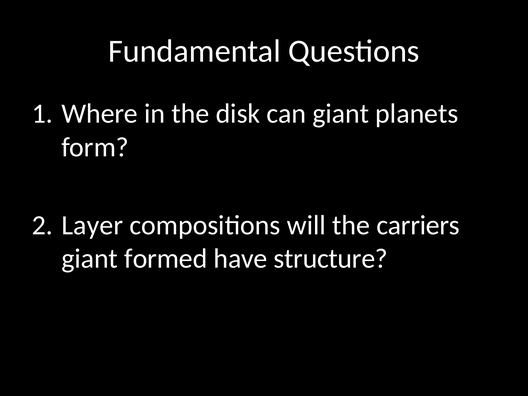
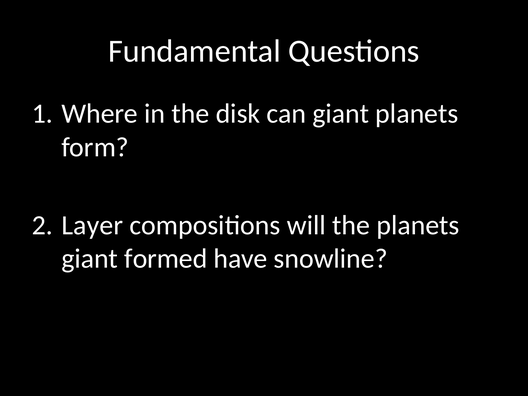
the carriers: carriers -> planets (418, 225)
structure: structure -> snowline (331, 259)
